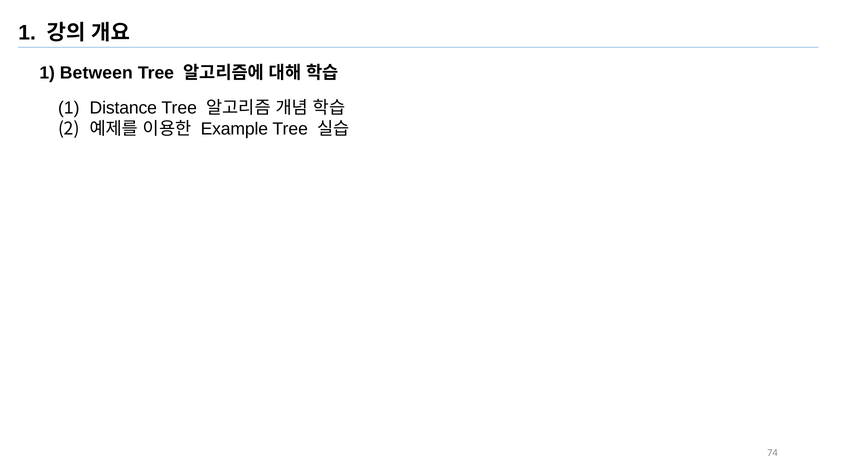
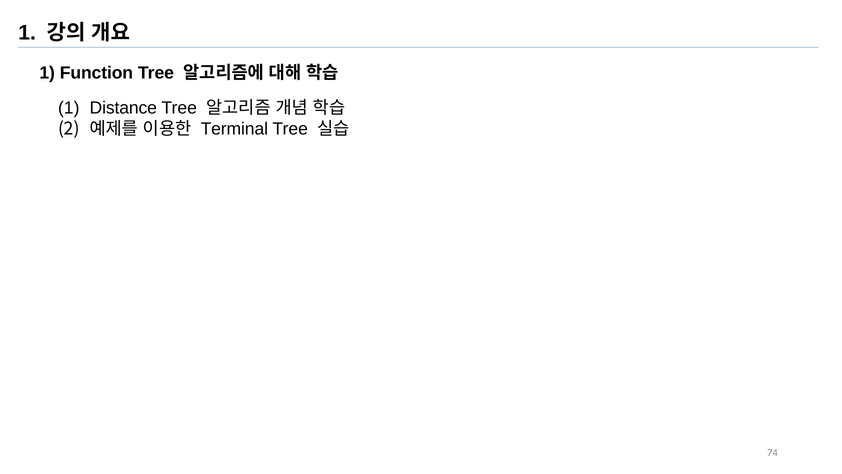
Between: Between -> Function (96, 73)
Example: Example -> Terminal (234, 129)
